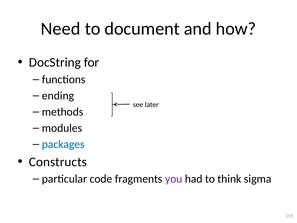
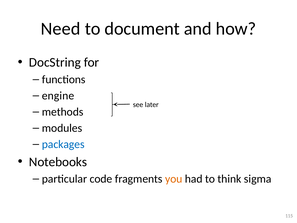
ending: ending -> engine (58, 96)
Constructs: Constructs -> Notebooks (58, 162)
you colour: purple -> orange (174, 179)
